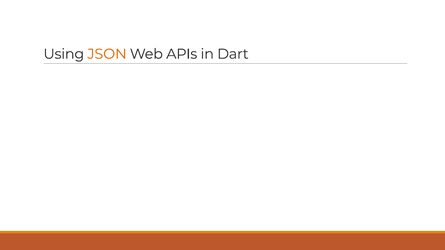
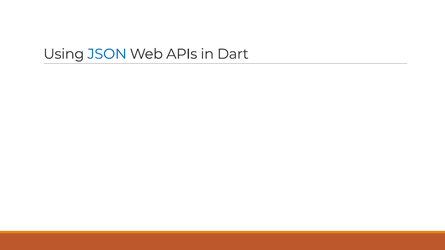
JSON colour: orange -> blue (107, 54)
